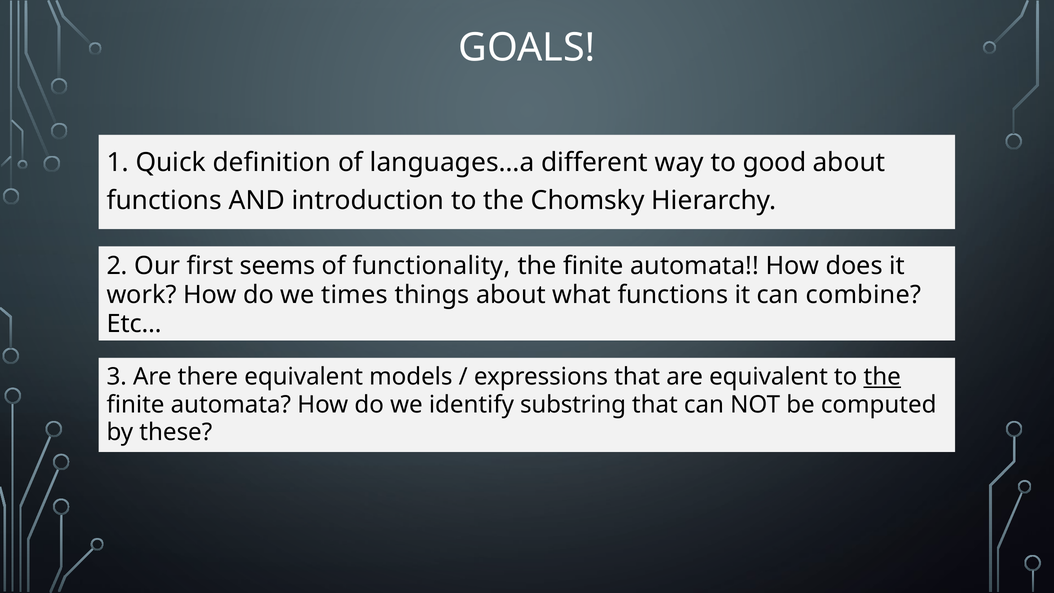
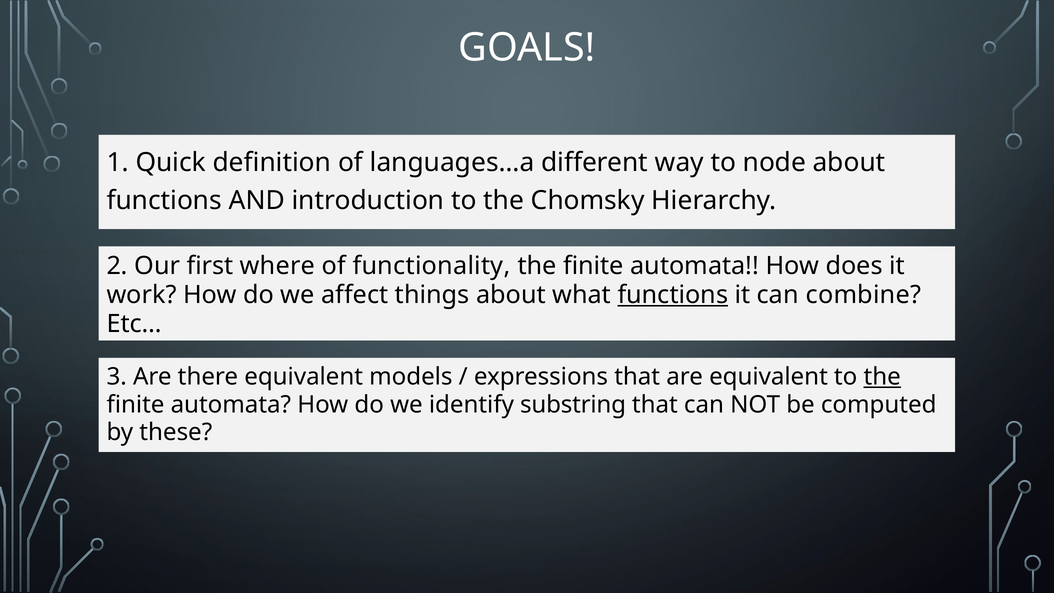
good: good -> node (774, 163)
seems: seems -> where (277, 266)
times: times -> affect (355, 295)
functions underline: none -> present (673, 295)
